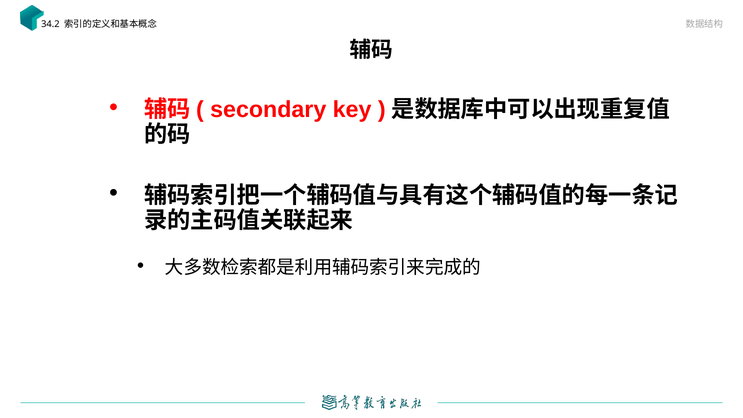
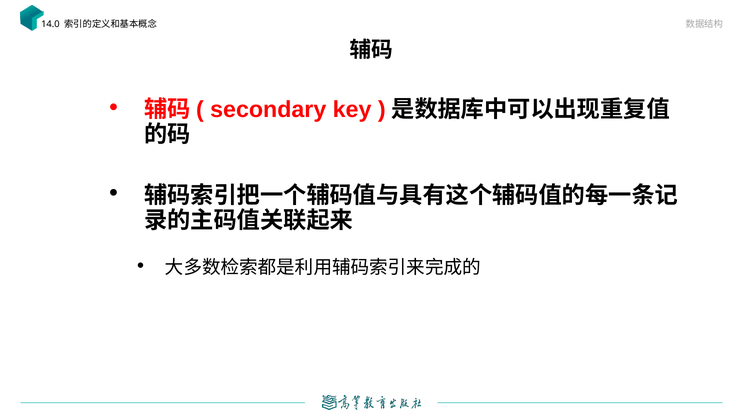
34.2: 34.2 -> 14.0 (50, 24)
